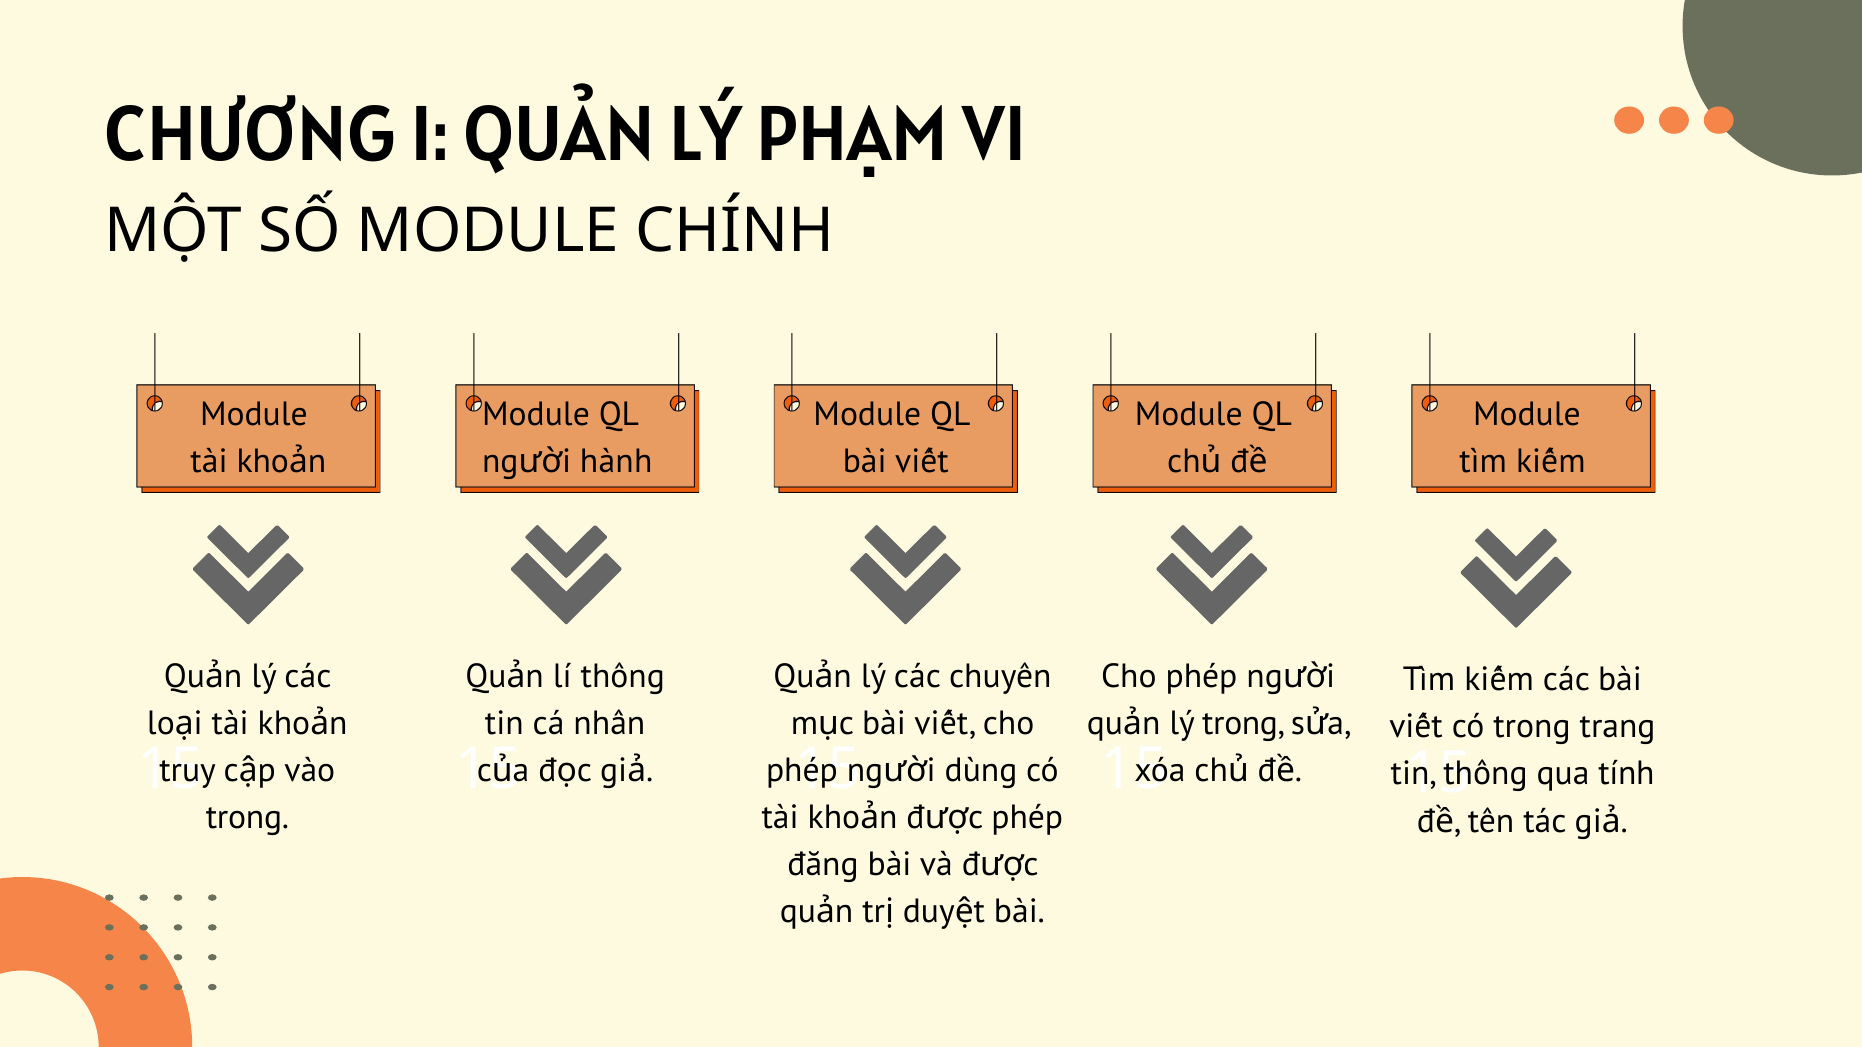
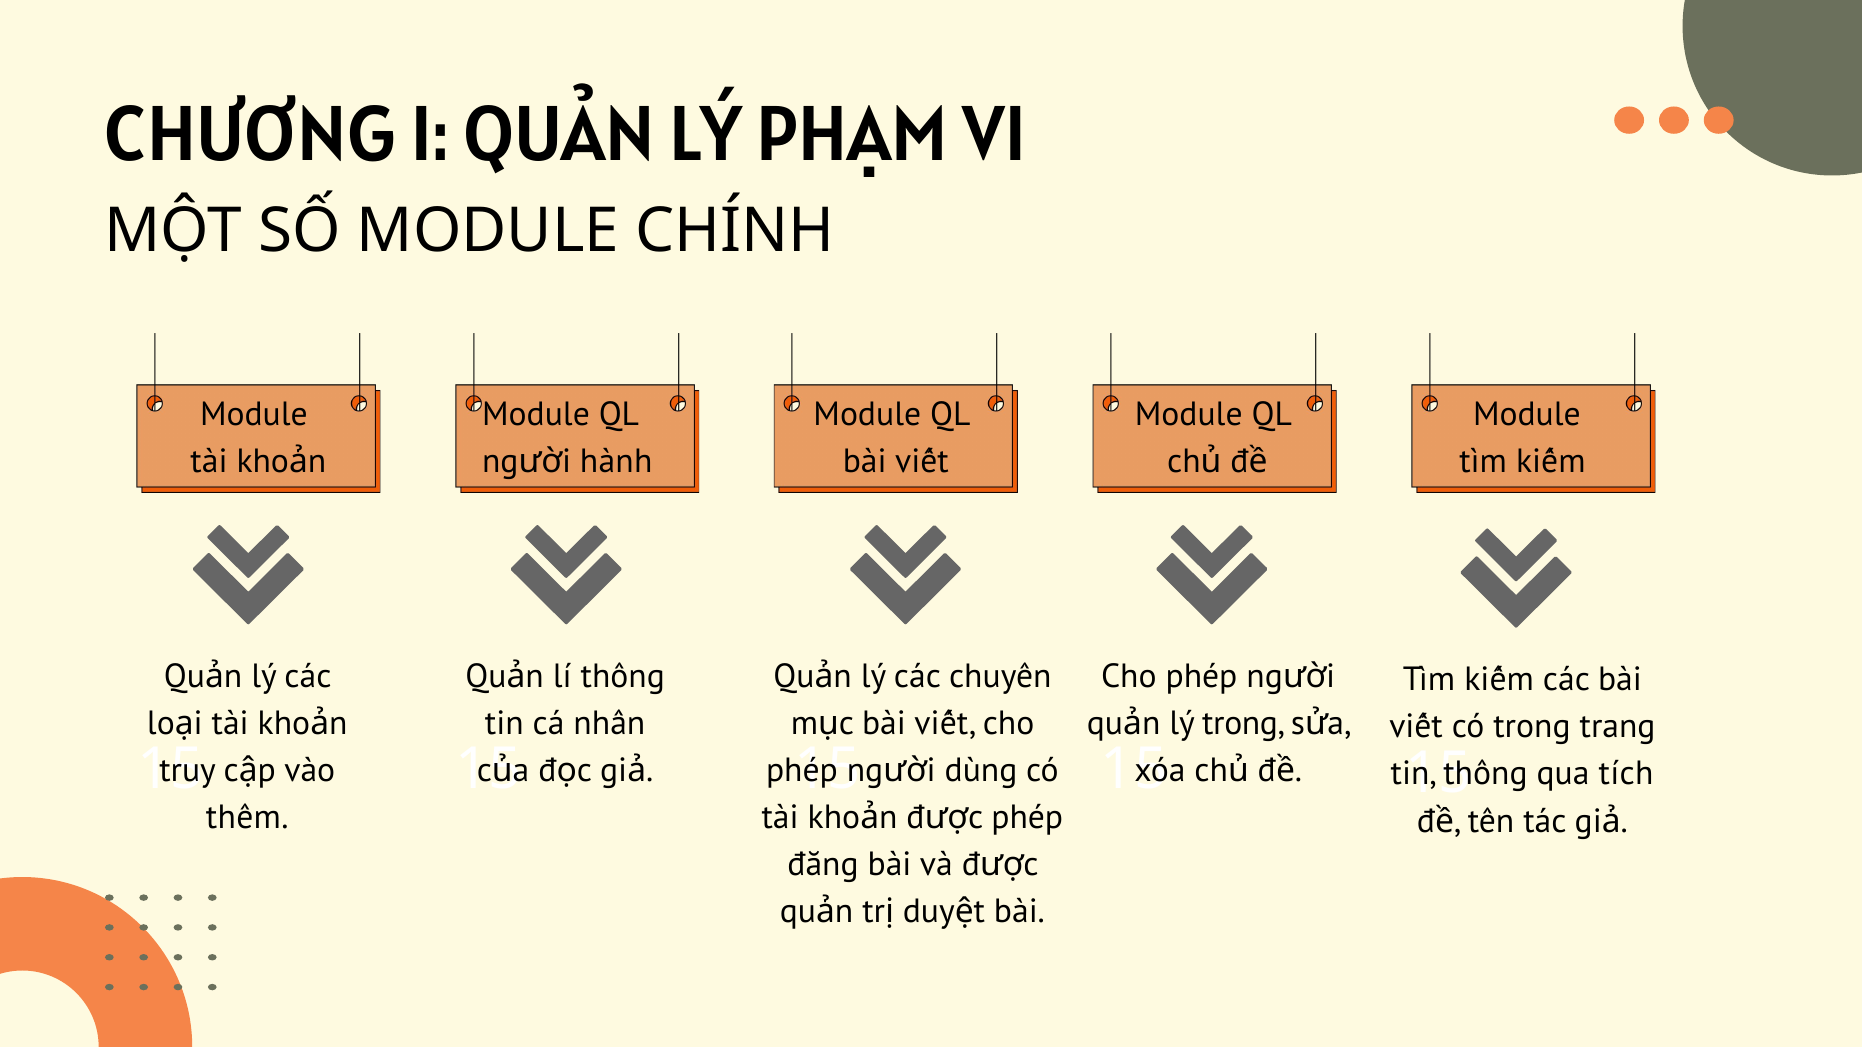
tính: tính -> tích (1626, 774)
trong: trong -> thêm (247, 818)
